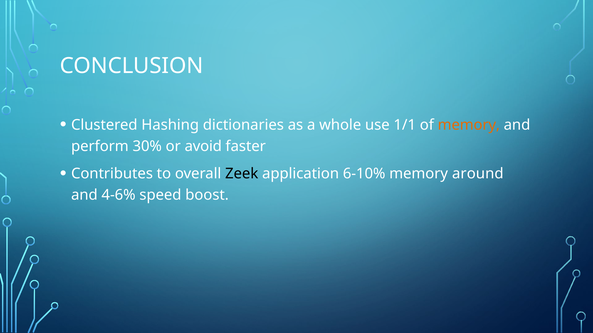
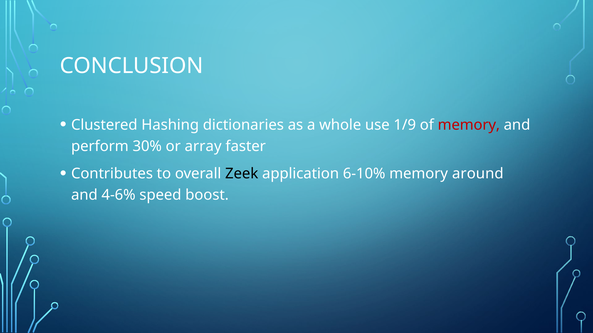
1/1: 1/1 -> 1/9 (405, 125)
memory colour: orange -> red (469, 125)
avoid: avoid -> array (203, 146)
